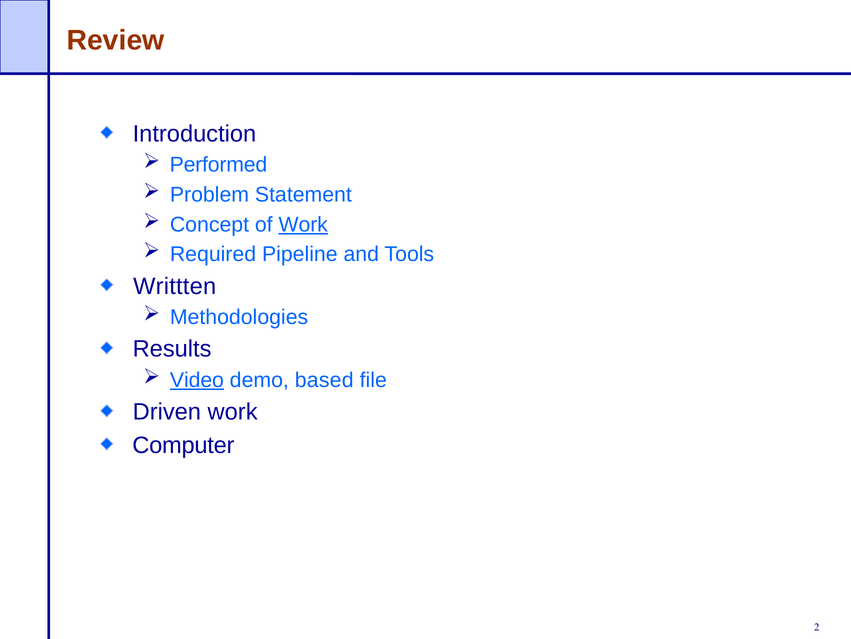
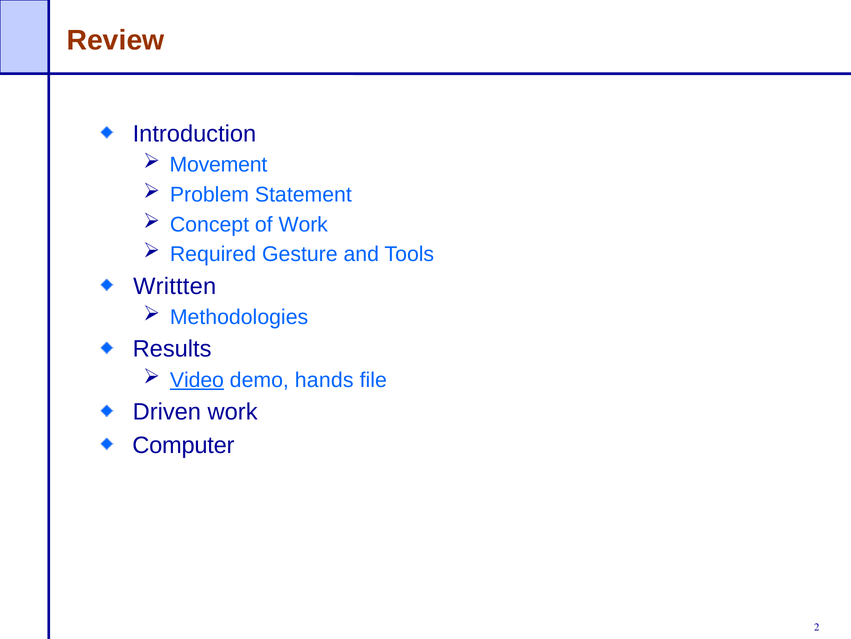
Performed: Performed -> Movement (218, 165)
Work underline: present -> none (303, 224)
Pipeline: Pipeline -> Gesture (300, 254)
based: based -> hands (324, 380)
